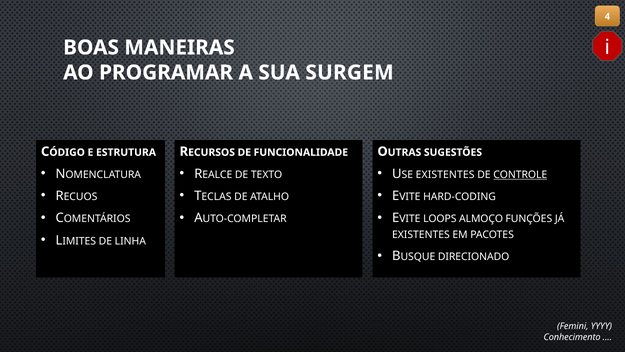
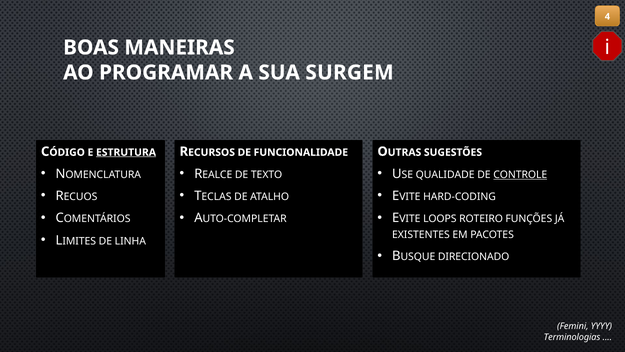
ESTRUTURA underline: none -> present (126, 152)
EXISTENTES: EXISTENTES -> QUALIDADE (445, 174)
ALMOÇO: ALMOÇO -> ROTEIRO (481, 219)
Conhecimento: Conhecimento -> Terminologias (572, 337)
